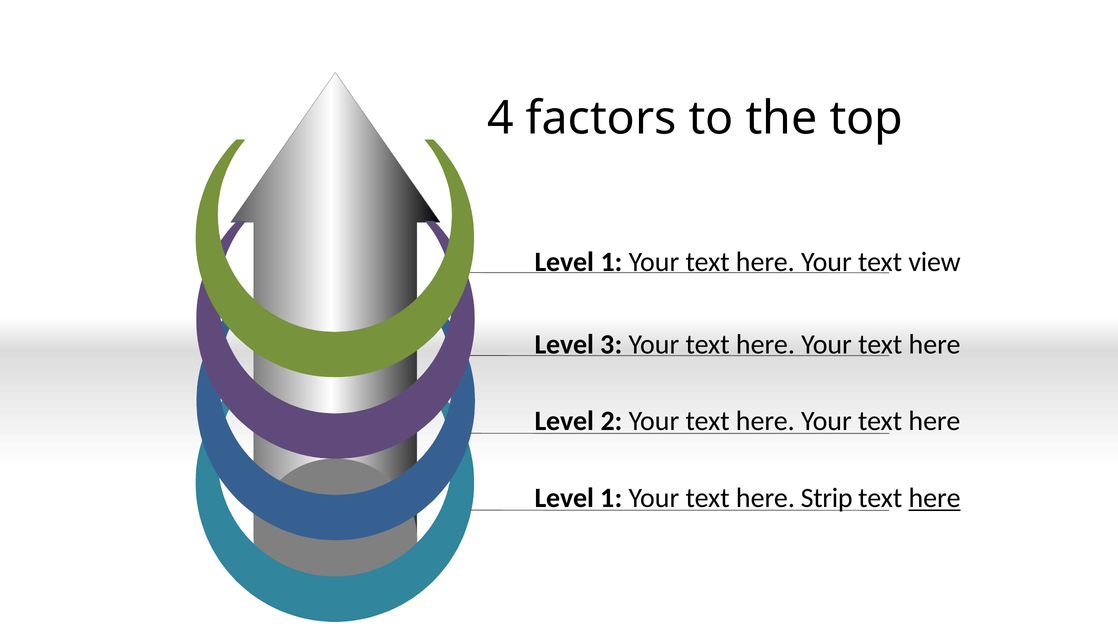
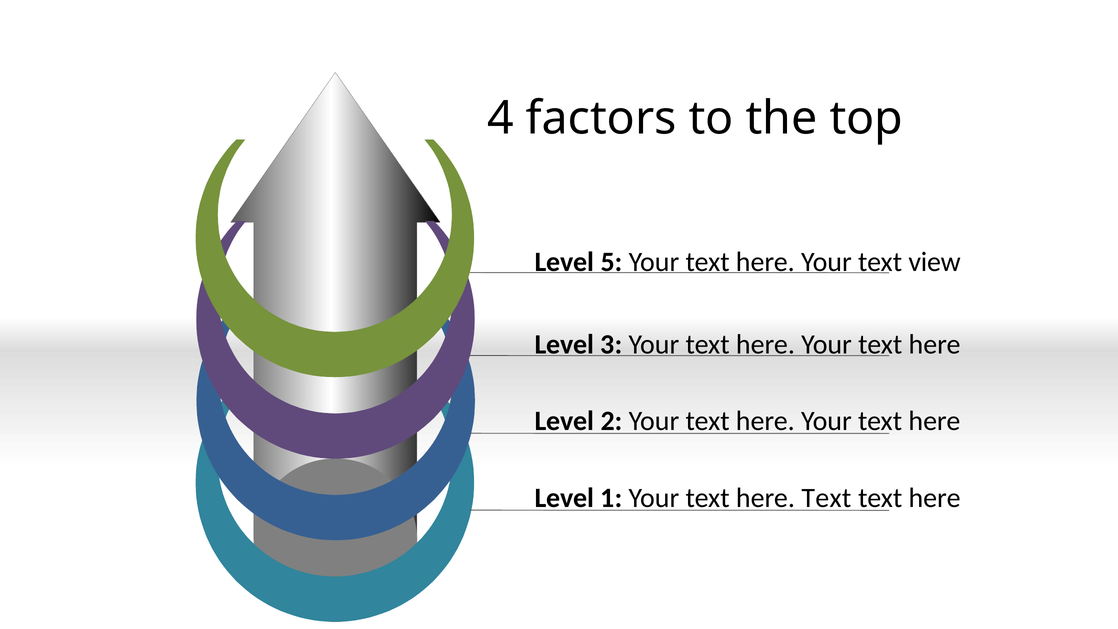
1: 1 -> 5 (611, 262)
here Strip: Strip -> Text (826, 498)
here underline: present -> none (935, 498)
